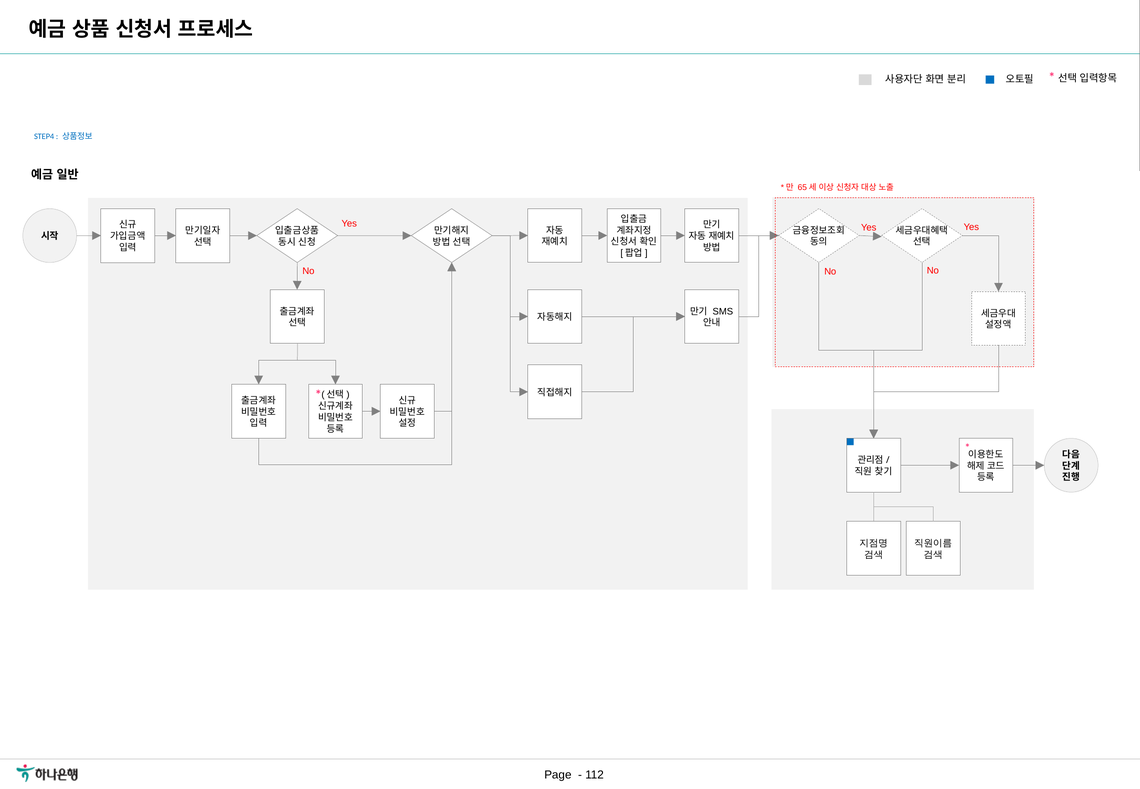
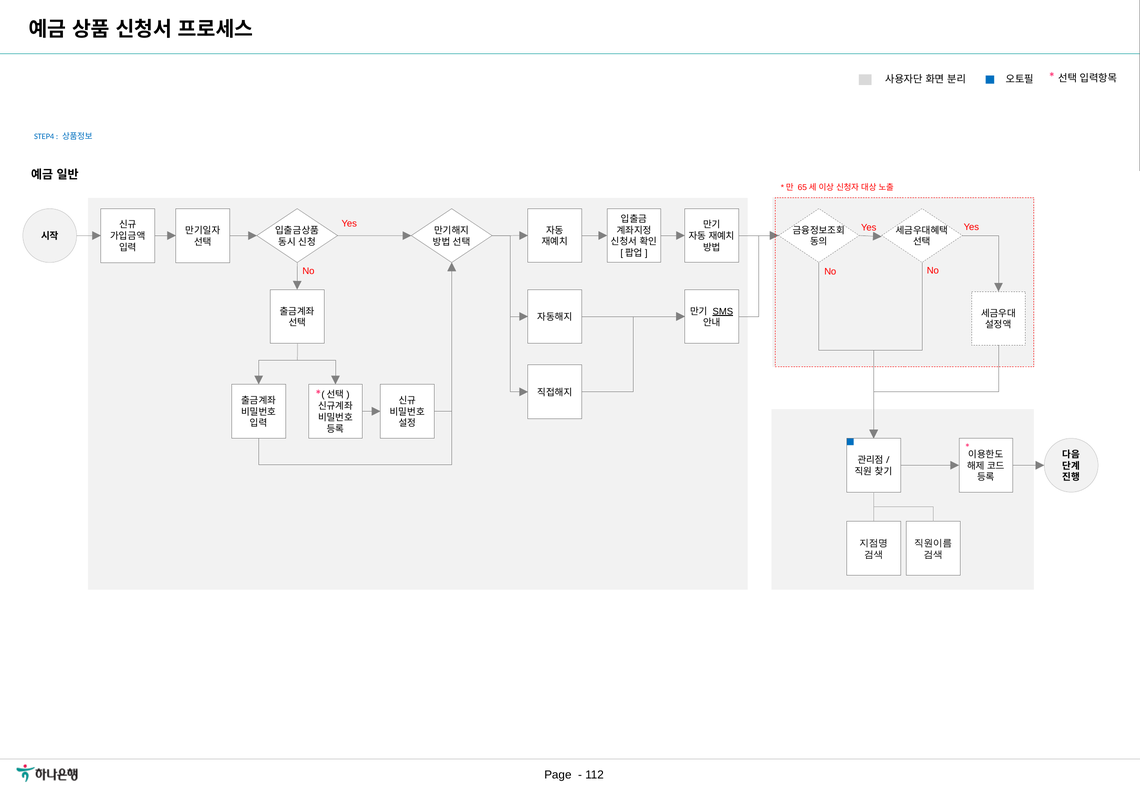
SMS underline: none -> present (723, 312)
